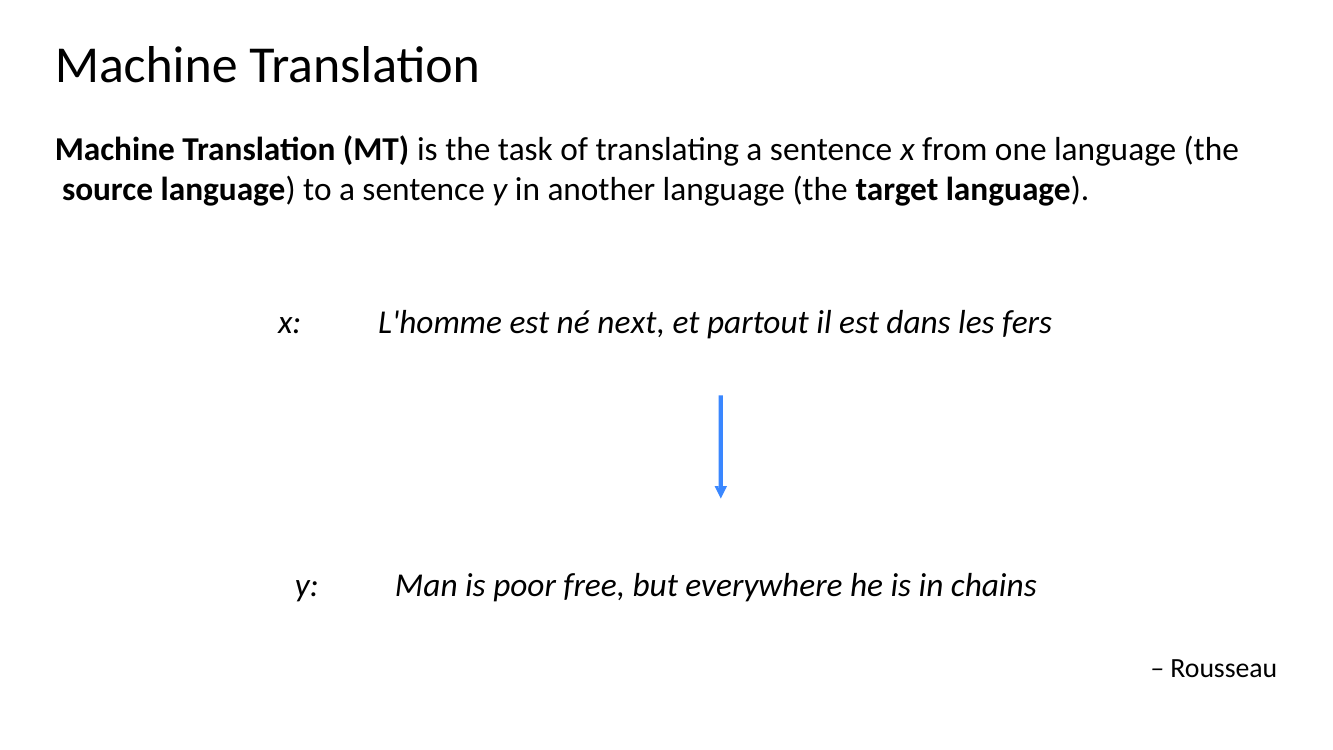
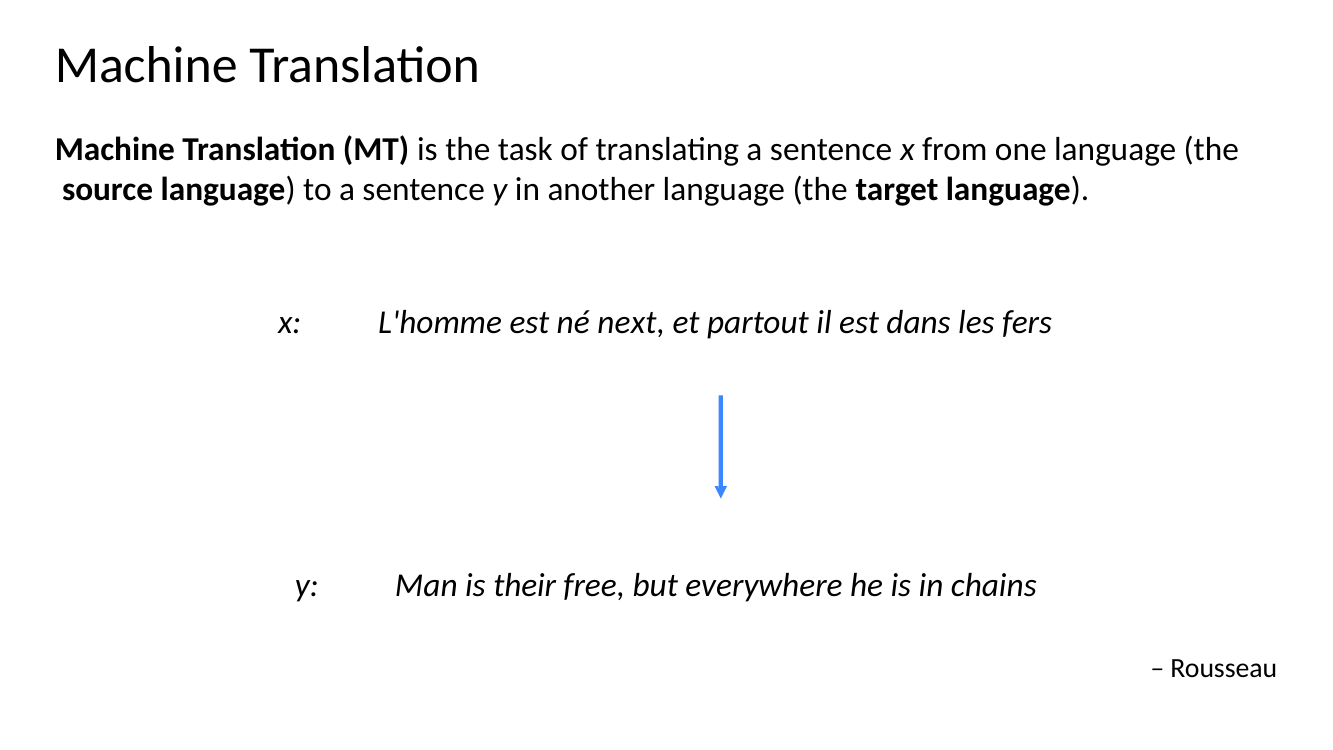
poor: poor -> their (525, 585)
